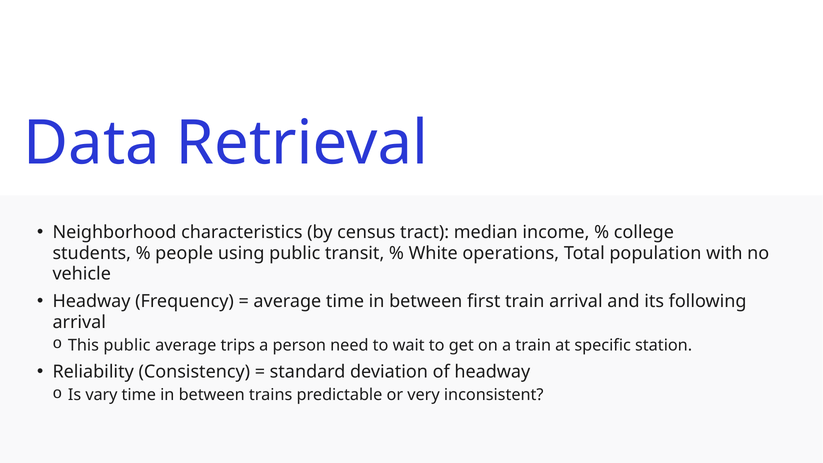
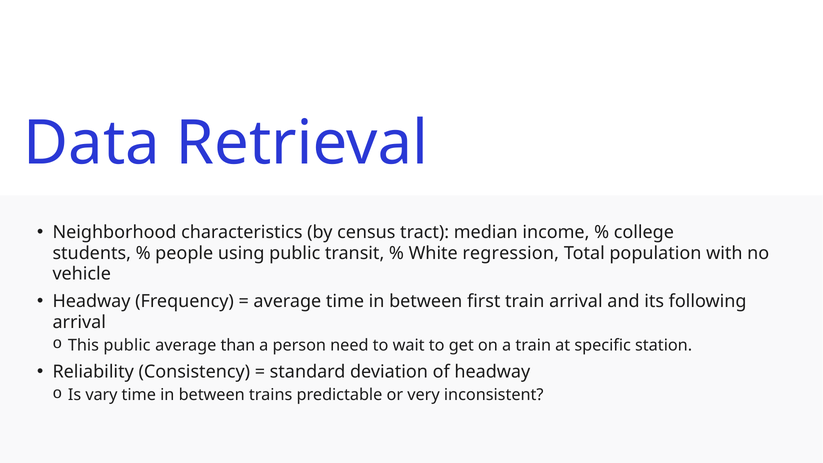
operations: operations -> regression (511, 253)
trips: trips -> than (238, 345)
